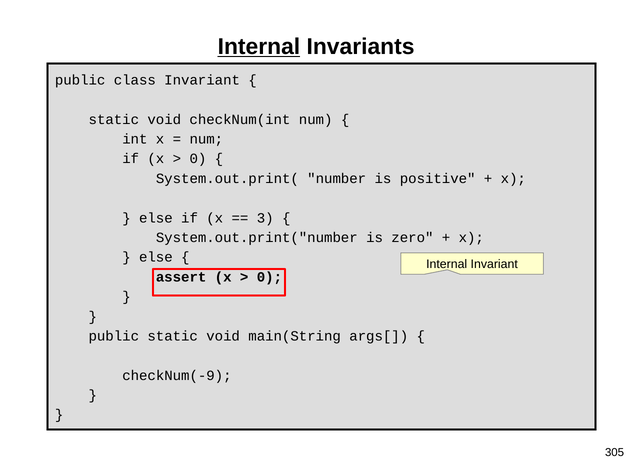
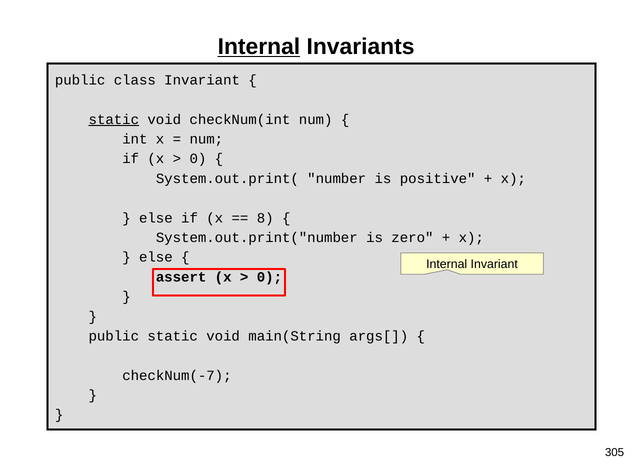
static underline: none -> present (114, 119)
3: 3 -> 8 (265, 218)
checkNum(-9: checkNum(-9 -> checkNum(-7 (177, 375)
